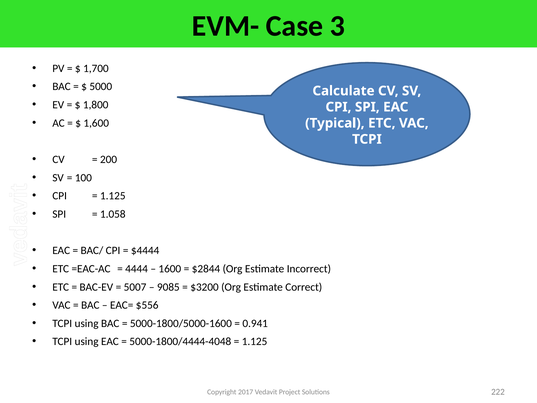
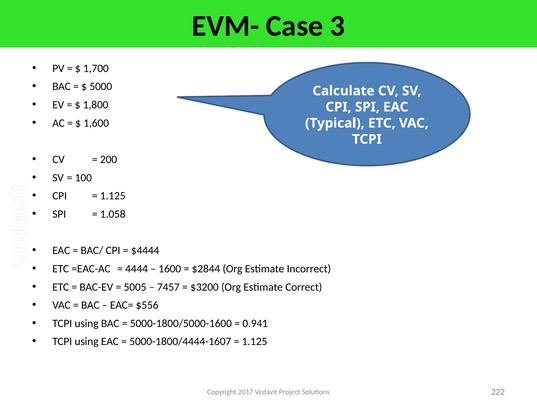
5007: 5007 -> 5005 (135, 287)
9085: 9085 -> 7457 (168, 287)
5000-1800/4444-4048: 5000-1800/4444-4048 -> 5000-1800/4444-1607 (180, 341)
